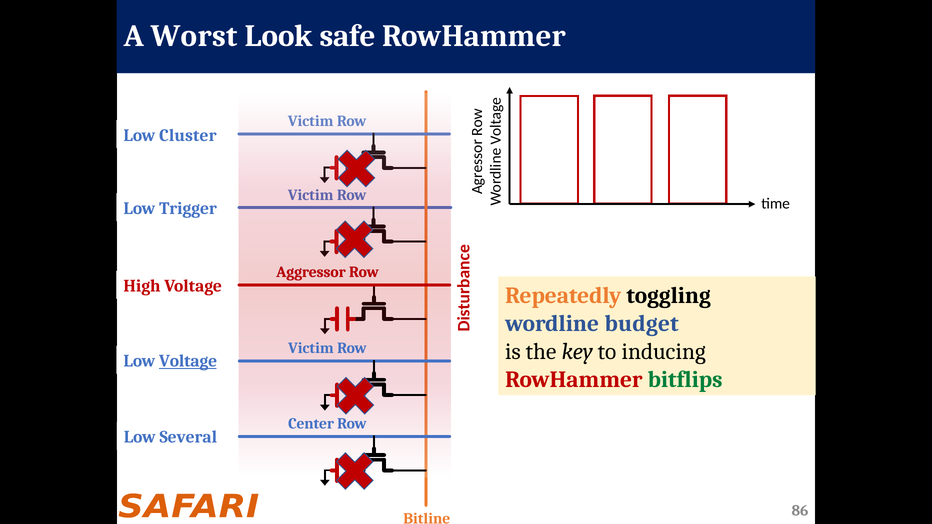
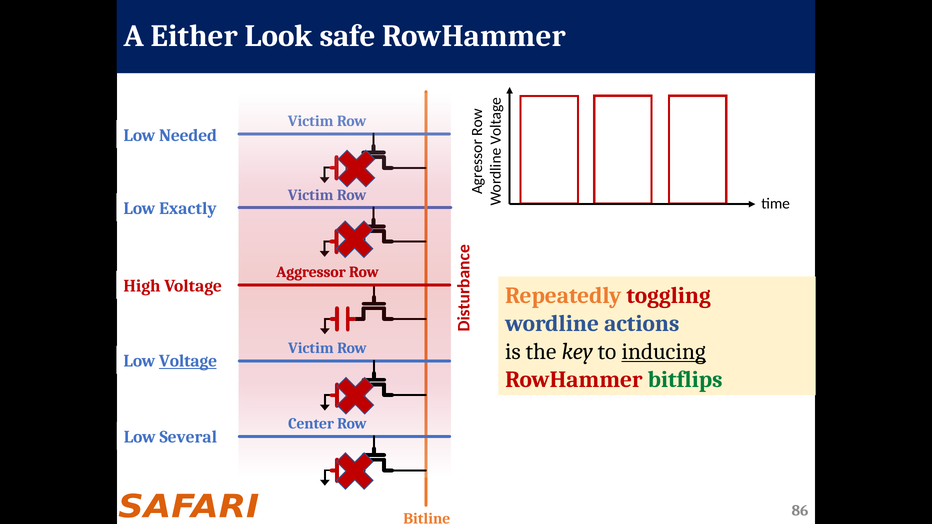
Worst: Worst -> Either (194, 36)
Cluster: Cluster -> Needed (188, 135)
Trigger: Trigger -> Exactly (188, 209)
toggling colour: black -> red (669, 296)
budget: budget -> actions (642, 324)
inducing underline: none -> present (664, 352)
